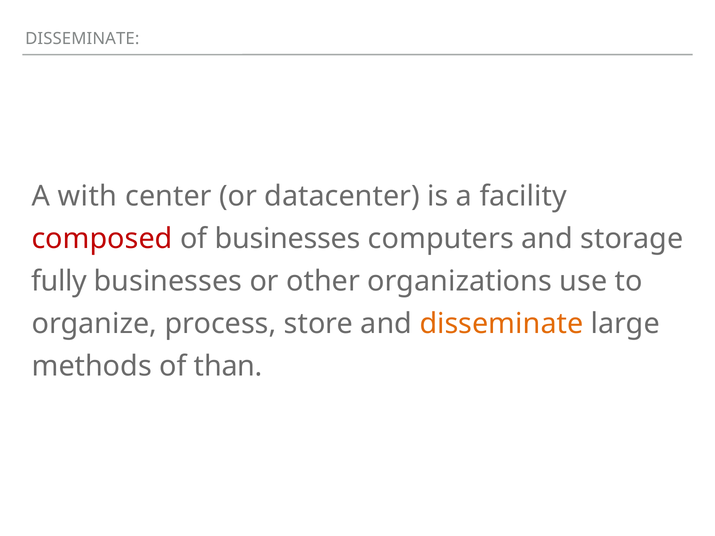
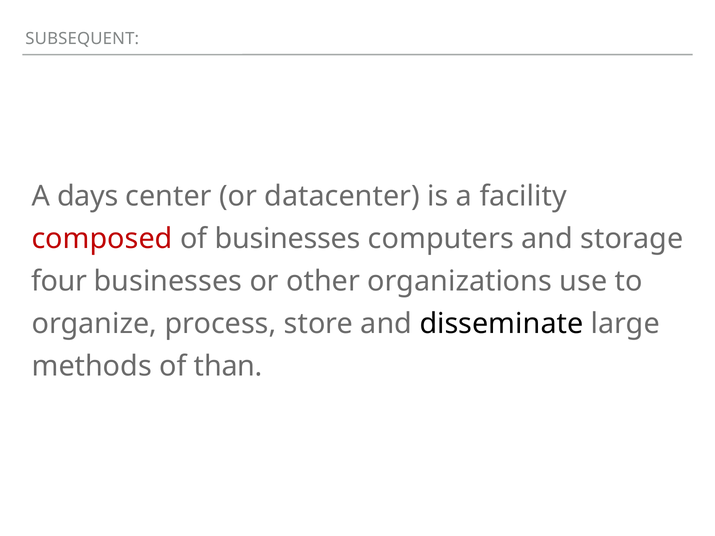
DISSEMINATE: DISSEMINATE -> SUBSEQUENT (82, 39)
with: with -> days (88, 196)
fully: fully -> four (59, 281)
disseminate colour: orange -> black (501, 324)
